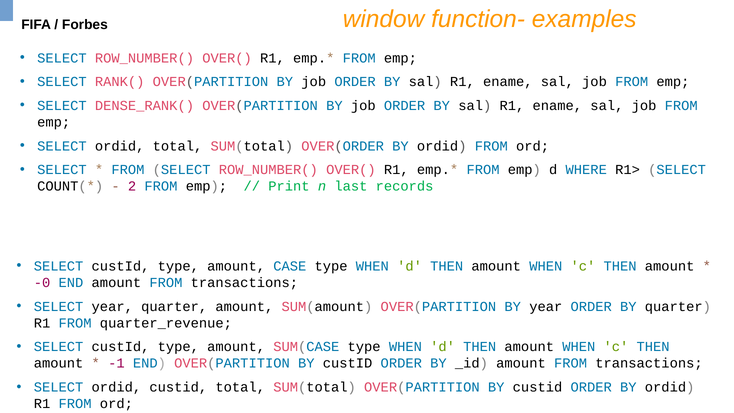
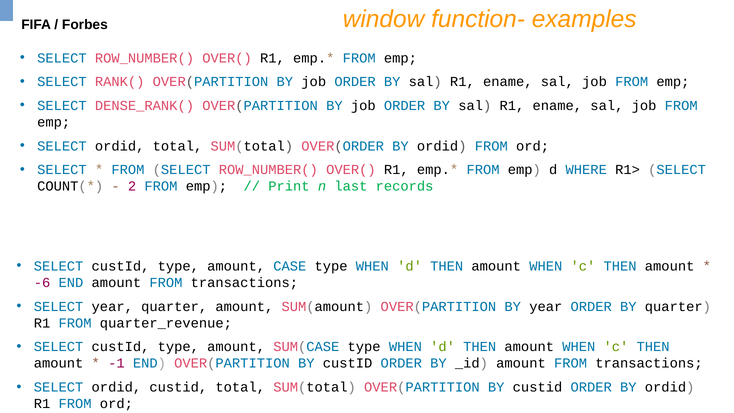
-0: -0 -> -6 (42, 283)
